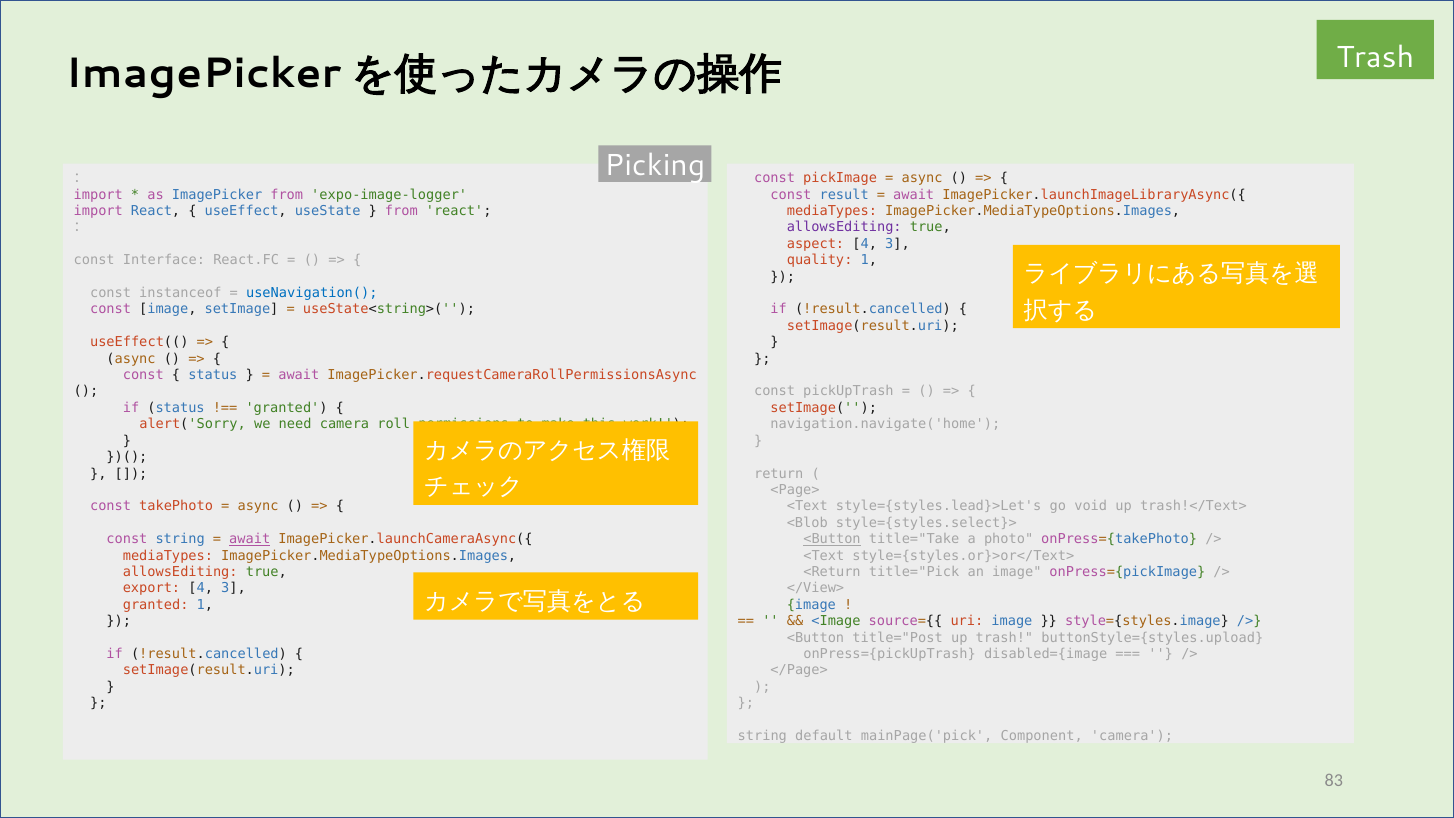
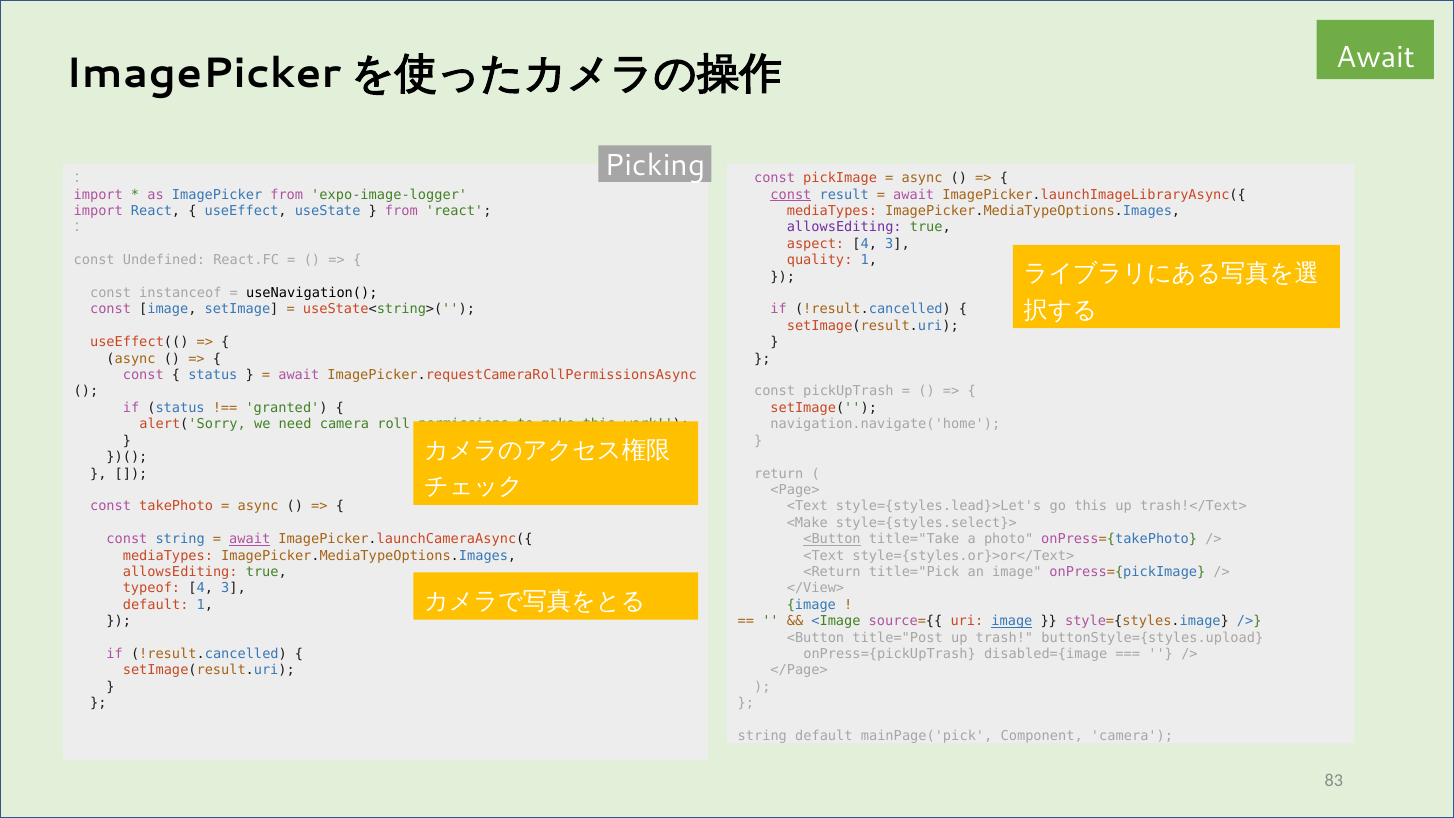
Trash: Trash -> Await (1375, 58)
const underline: none -> present (791, 195)
Interface: Interface -> Undefined (164, 260)
useNavigation( colour: blue -> black (312, 293)
go void: void -> this (1091, 506)
<Blob: <Blob -> <Make (807, 523)
export: export -> typeof (151, 588)
granted: granted -> default (156, 605)
image underline: none -> present (1012, 621)
